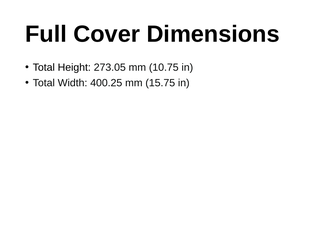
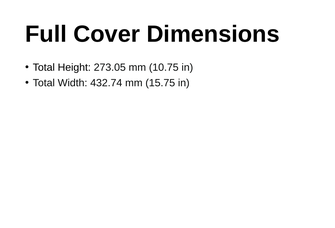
400.25: 400.25 -> 432.74 (106, 83)
